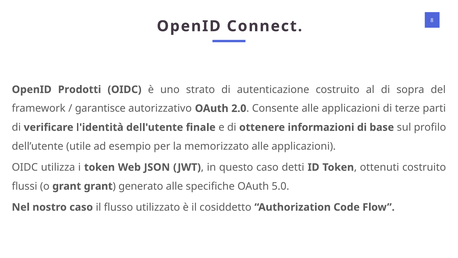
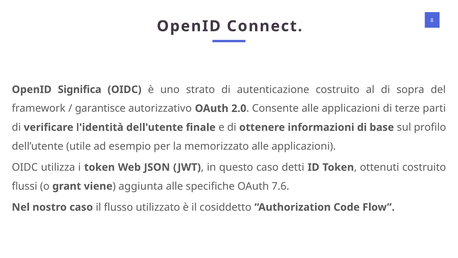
Prodotti: Prodotti -> Significa (80, 89)
grant grant: grant -> viene (98, 186)
generato: generato -> aggiunta (141, 186)
5.0: 5.0 -> 7.6 (280, 186)
